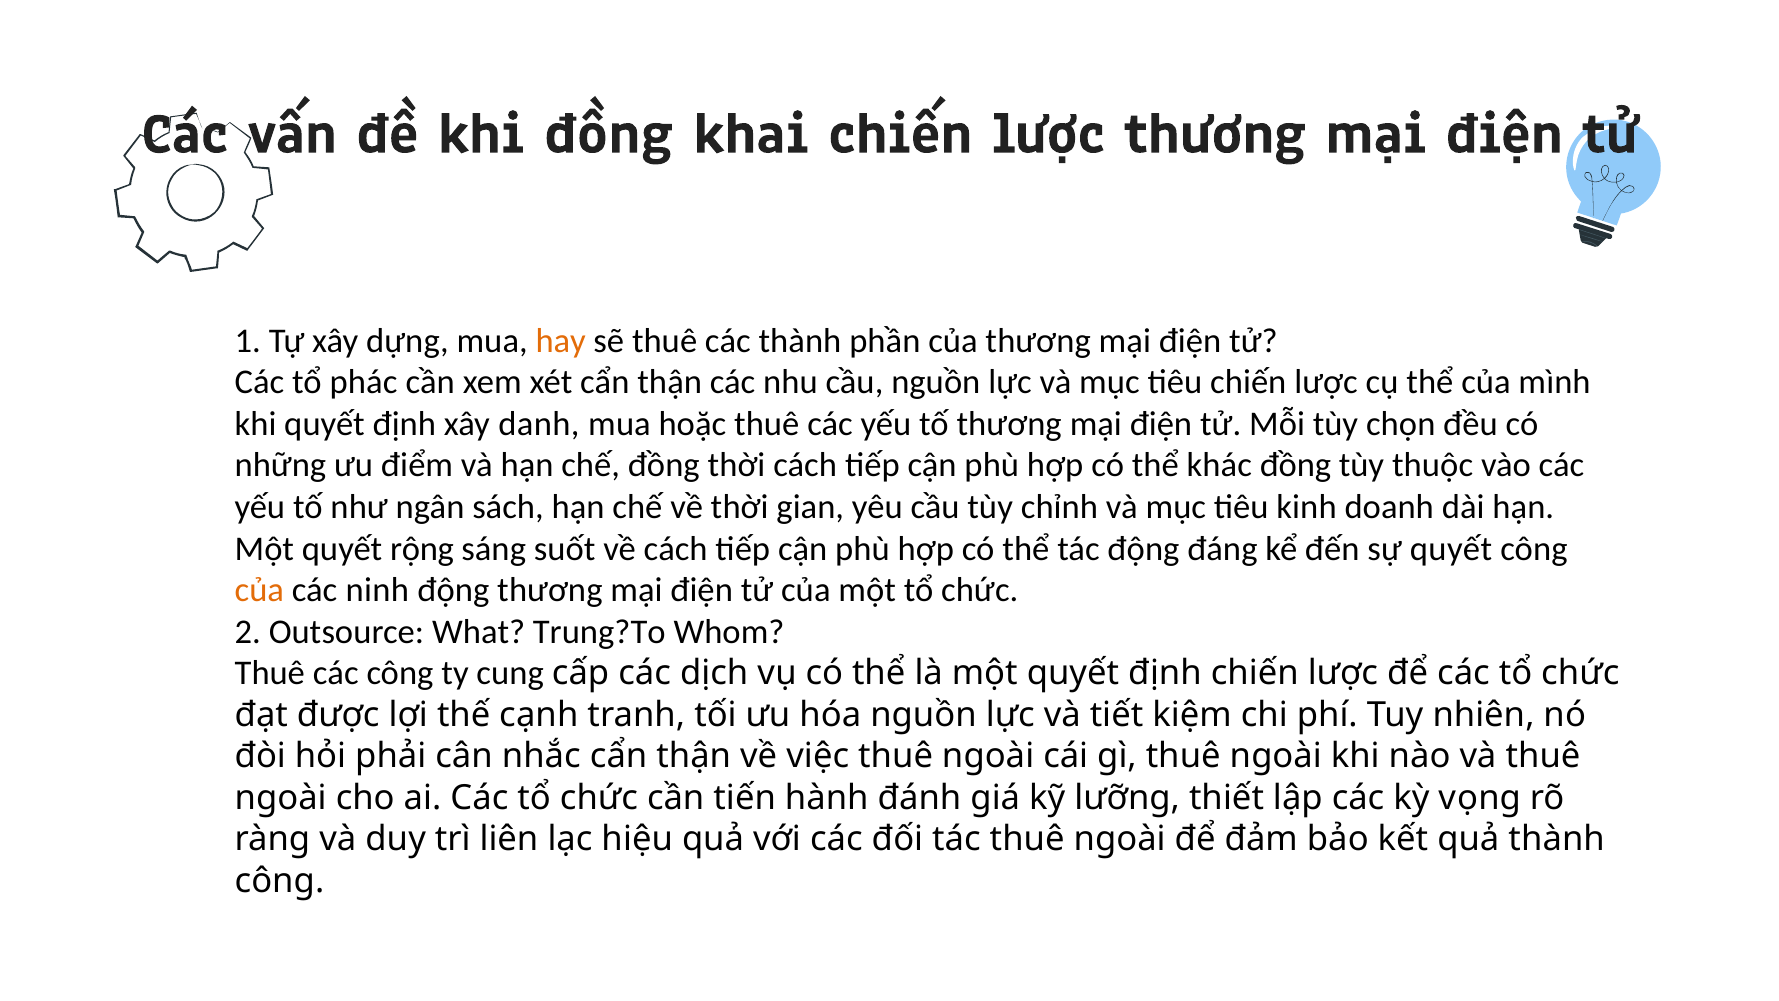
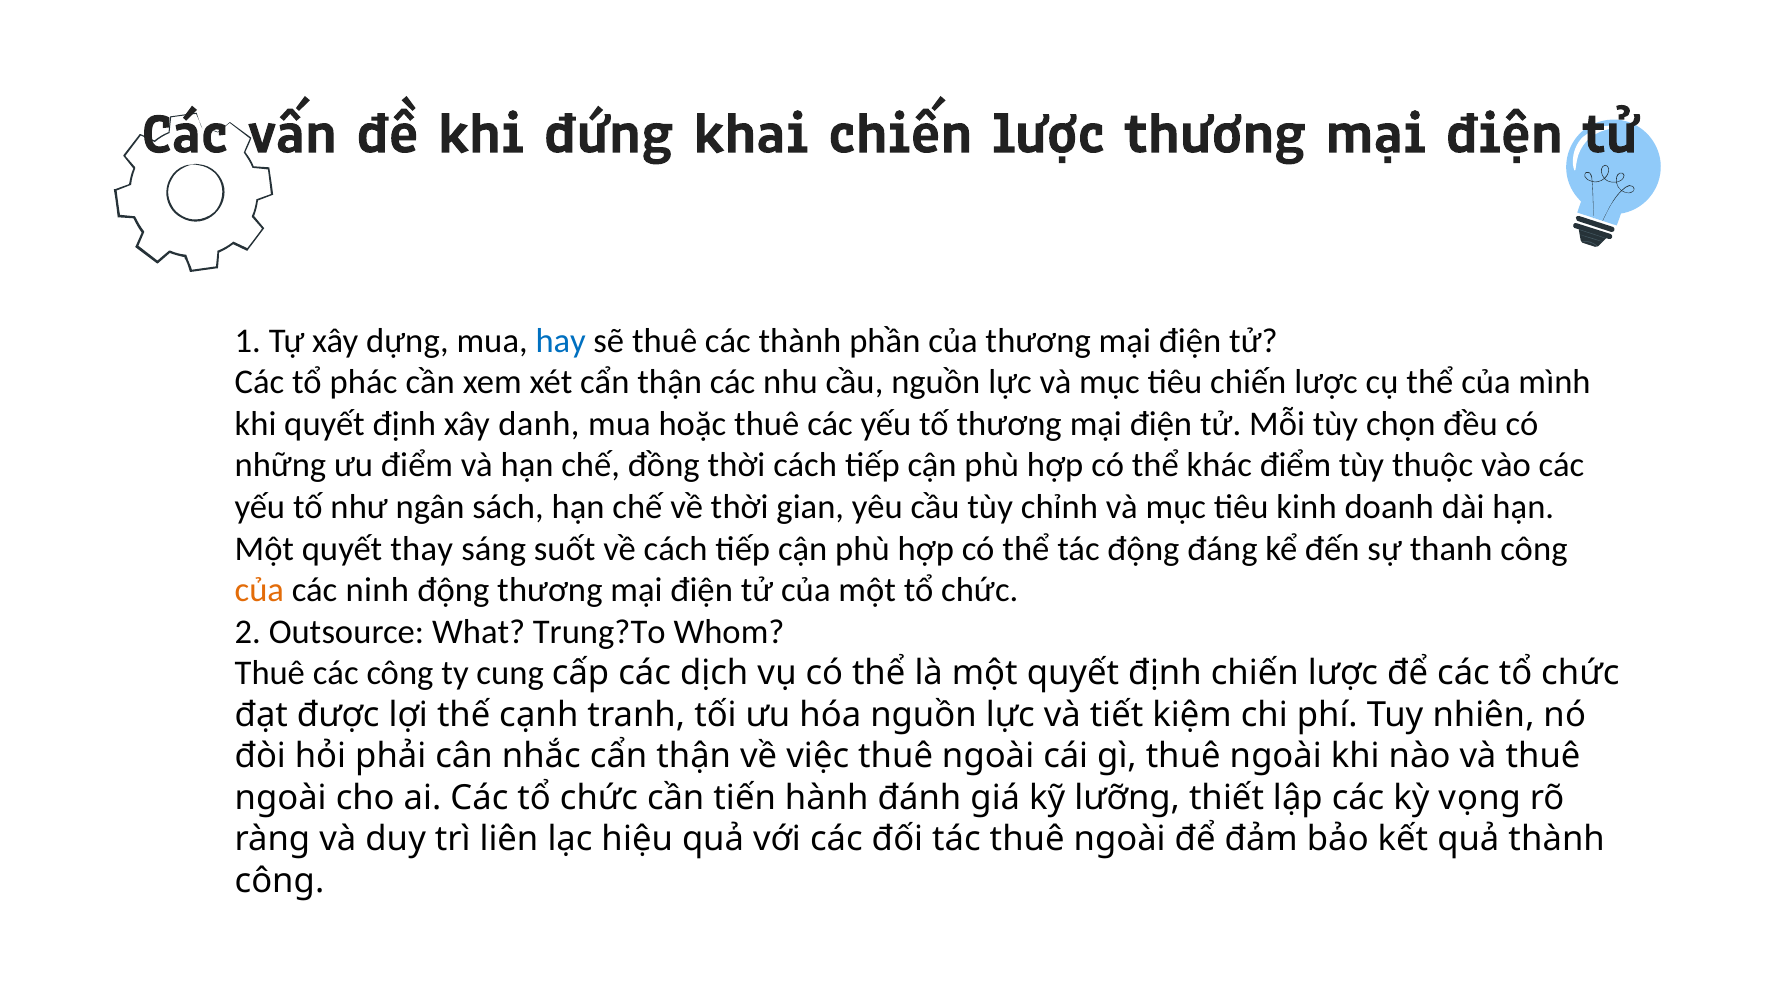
khi đồng: đồng -> đứng (608, 133)
hay colour: orange -> blue (561, 341)
khác đồng: đồng -> điểm (1295, 465)
rộng: rộng -> thay (422, 548)
sự quyết: quyết -> thanh (1451, 548)
